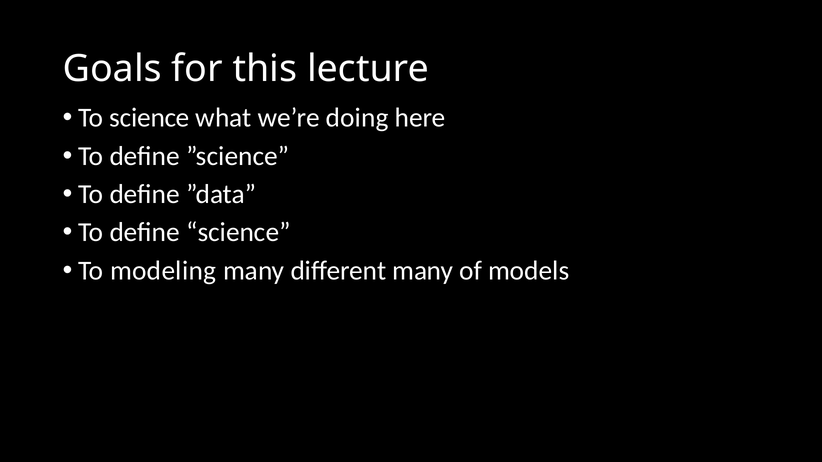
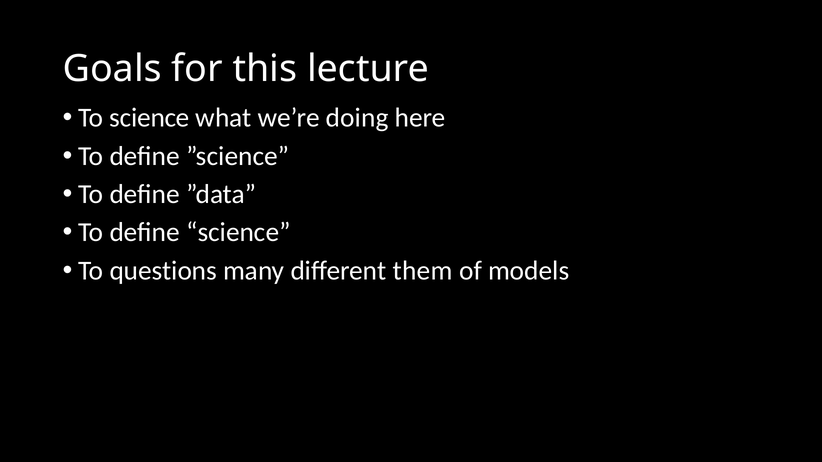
modeling: modeling -> questions (163, 271)
different many: many -> them (423, 271)
